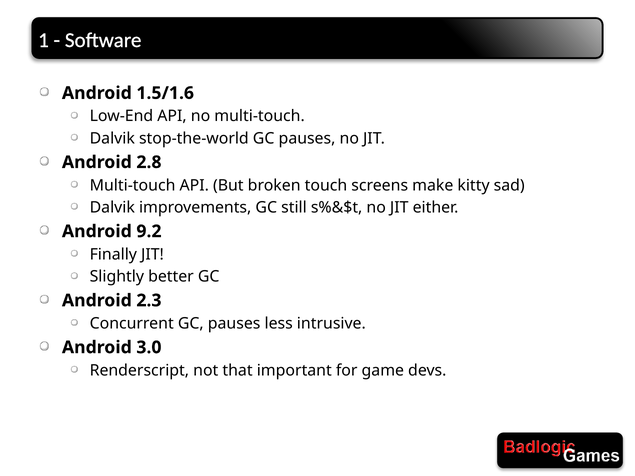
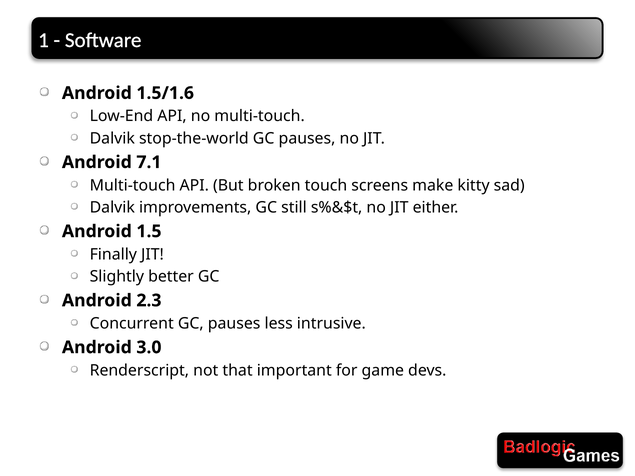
2.8: 2.8 -> 7.1 (149, 162)
9.2: 9.2 -> 1.5 (149, 231)
